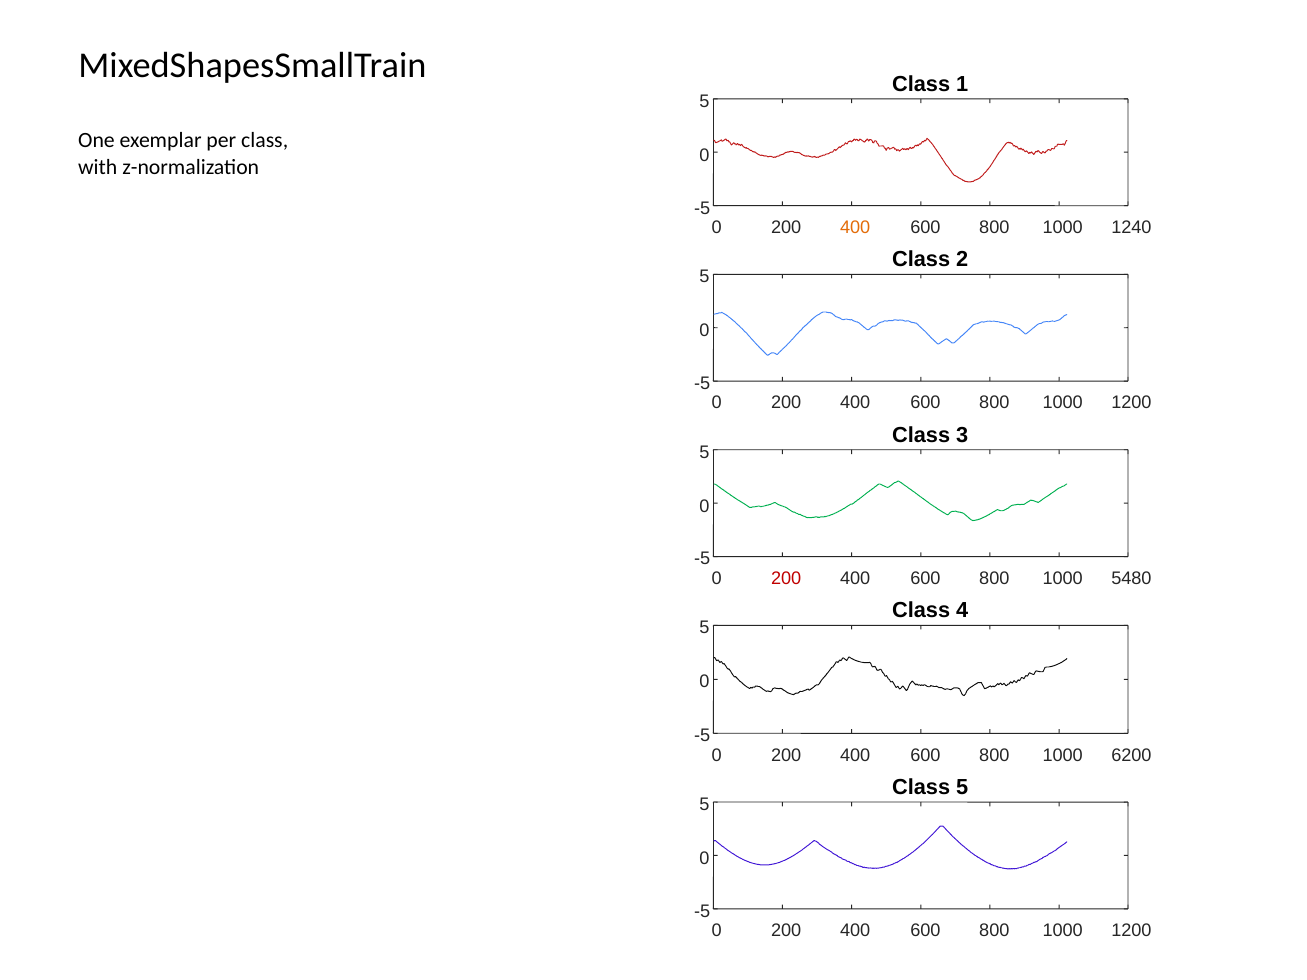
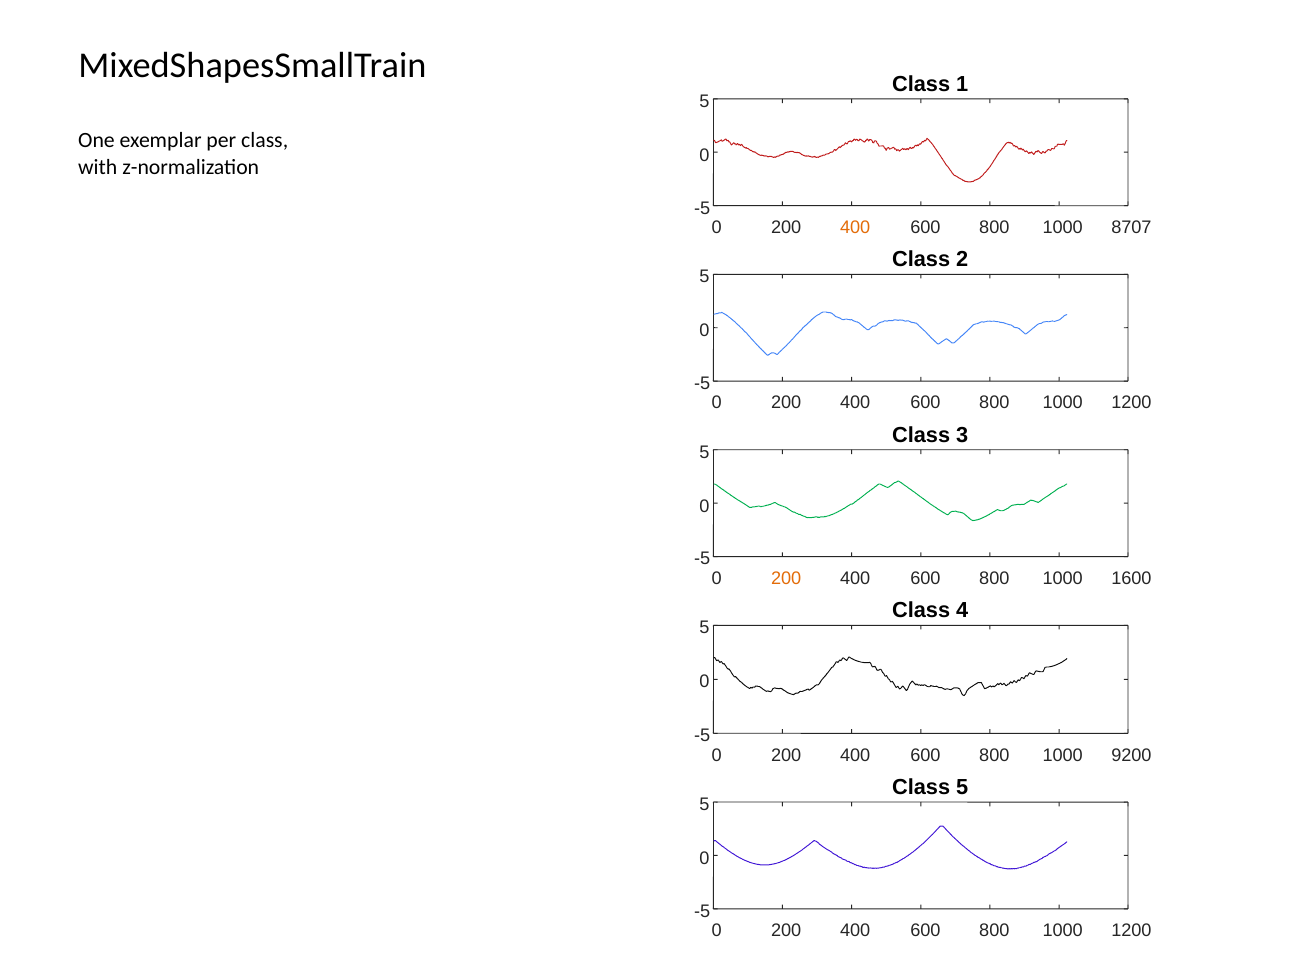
1240: 1240 -> 8707 (1131, 228)
200 colour: red -> orange (786, 579)
5480: 5480 -> 1600 (1131, 579)
6200: 6200 -> 9200 (1131, 755)
